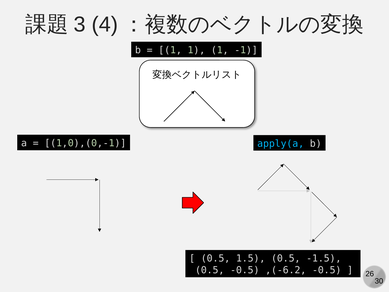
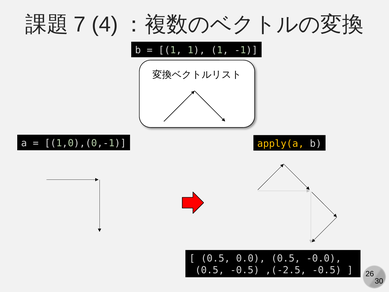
3: 3 -> 7 (80, 24)
apply(a colour: light blue -> yellow (281, 143)
1.5: 1.5 -> 0.0 (251, 258)
-1.5: -1.5 -> -0.0 (324, 258)
,(-6.2: ,(-6.2 -> ,(-2.5 (286, 270)
